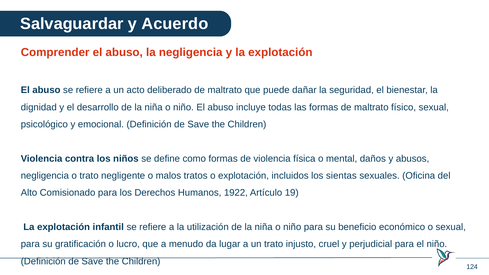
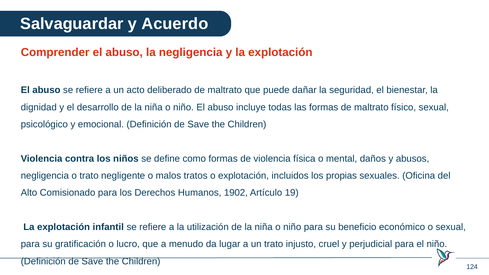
sientas: sientas -> propias (341, 176)
1922: 1922 -> 1902 (236, 193)
